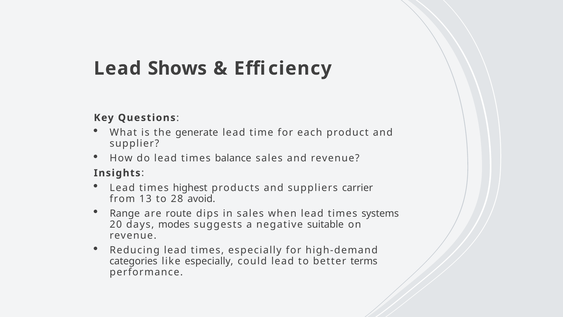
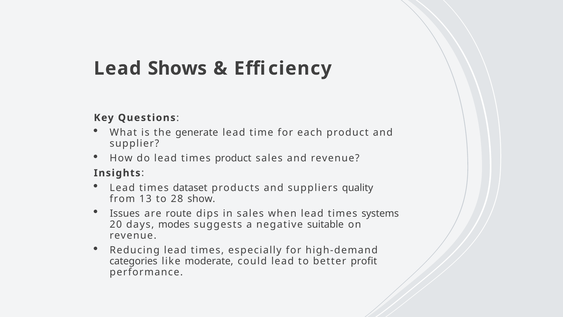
times balance: balance -> product (233, 158)
highest: highest -> dataset (190, 188)
carrier: carrier -> quality (358, 188)
avoid: avoid -> show (201, 199)
Range: Range -> Issues (125, 213)
like especially: especially -> moderate (209, 261)
terms: terms -> profit (364, 261)
